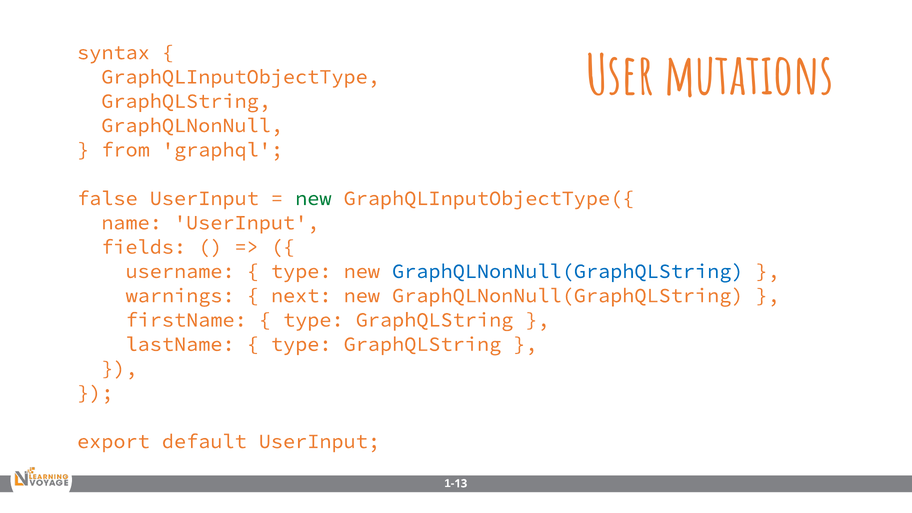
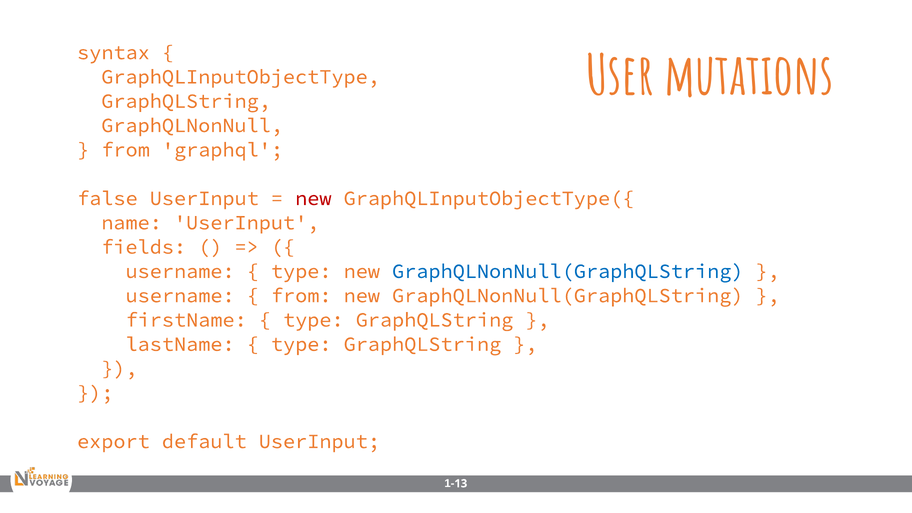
new colour: green -> red (313, 198)
warnings: warnings -> username (180, 296)
next: next -> from (301, 296)
